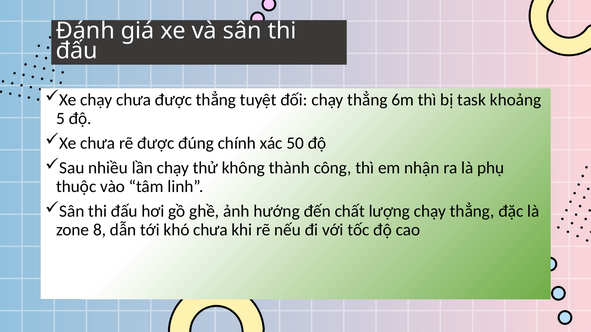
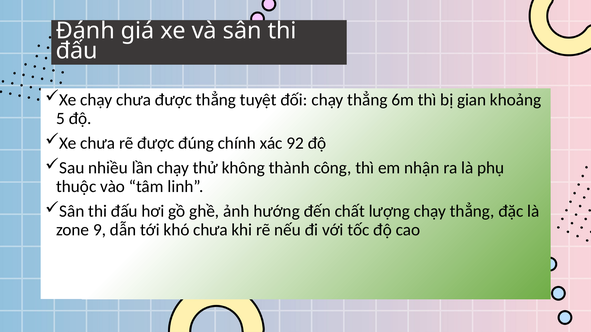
task: task -> gian (472, 100)
50: 50 -> 92 (295, 143)
8: 8 -> 9 (100, 230)
